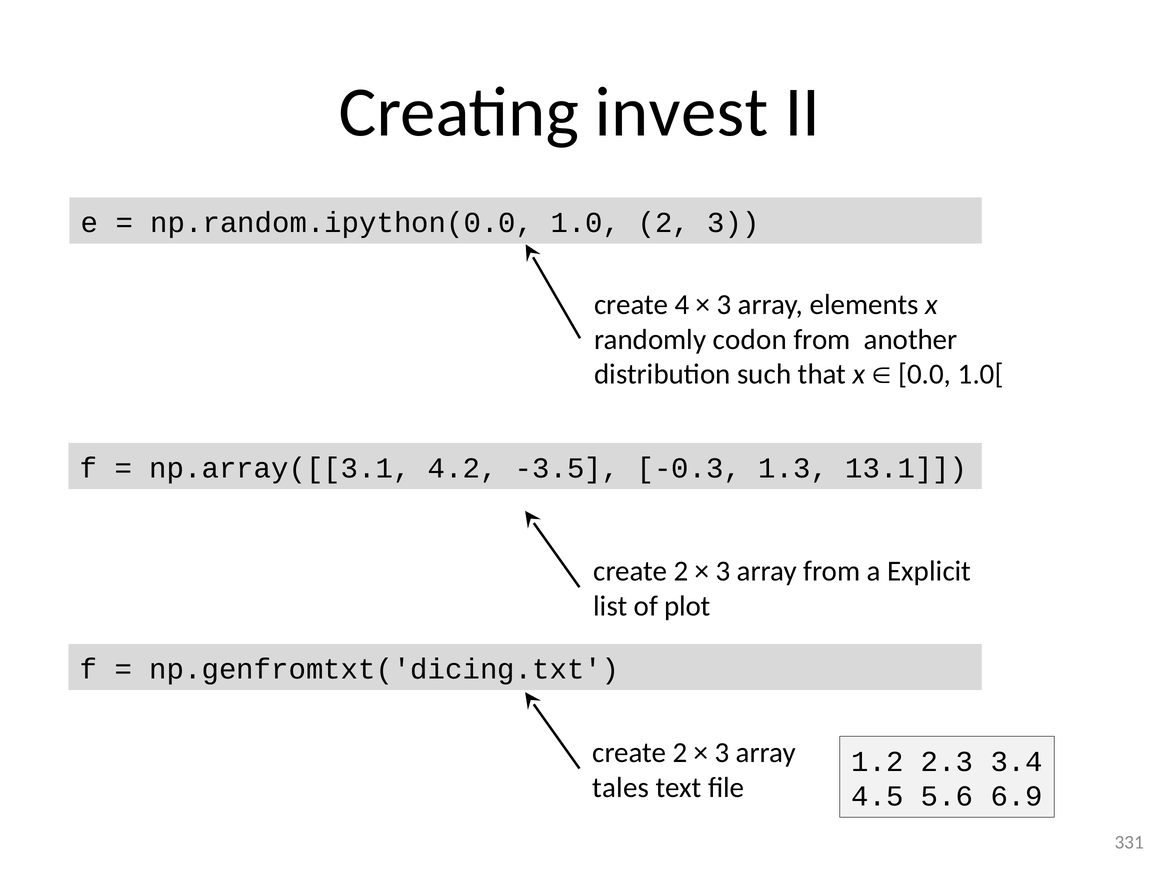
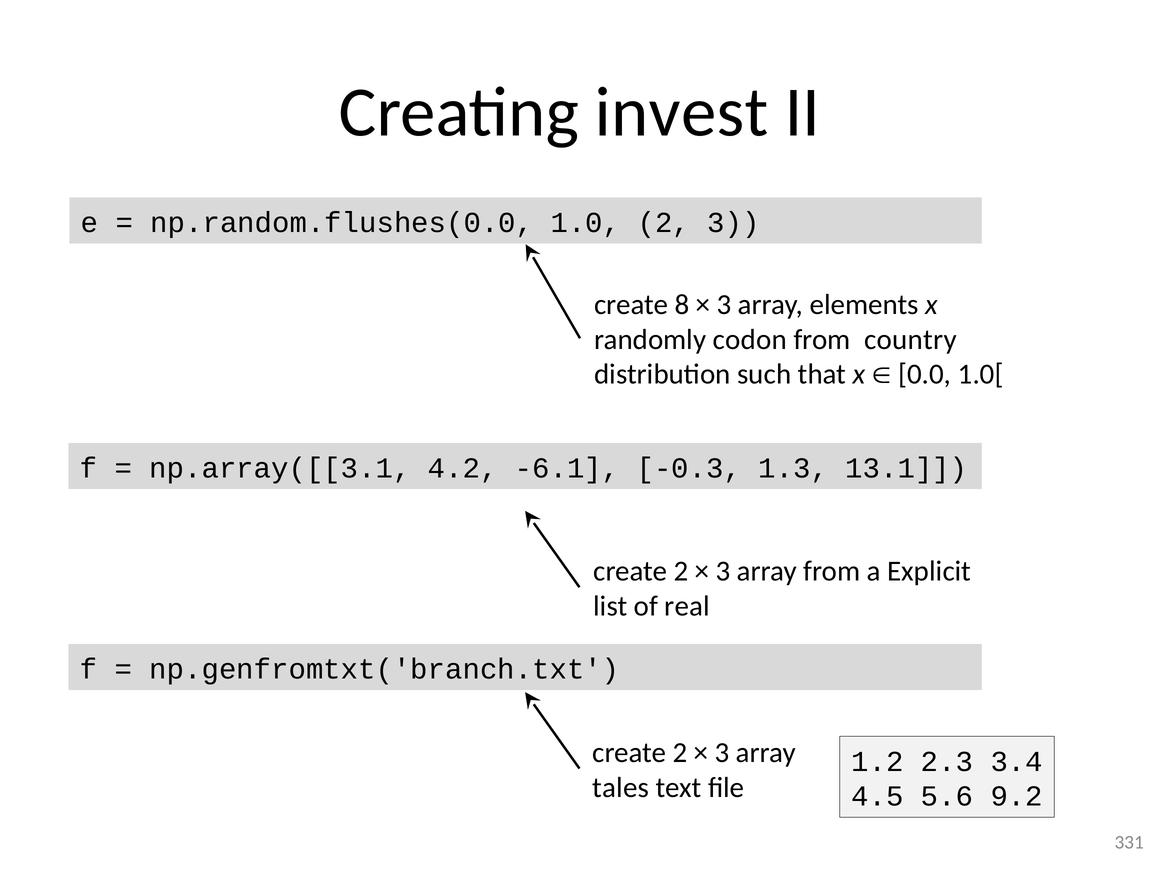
np.random.ipython(0.0: np.random.ipython(0.0 -> np.random.flushes(0.0 (342, 223)
4: 4 -> 8 (682, 305)
another: another -> country (910, 340)
-3.5: -3.5 -> -6.1 (567, 468)
plot: plot -> real (687, 606)
np.genfromtxt('dicing.txt: np.genfromtxt('dicing.txt -> np.genfromtxt('branch.txt (384, 669)
6.9: 6.9 -> 9.2 (1017, 796)
